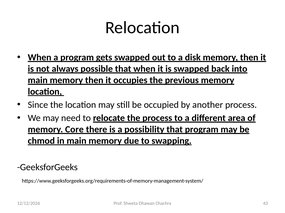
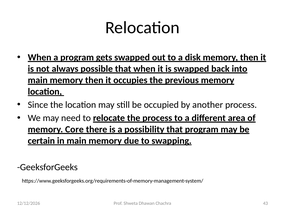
chmod: chmod -> certain (41, 141)
